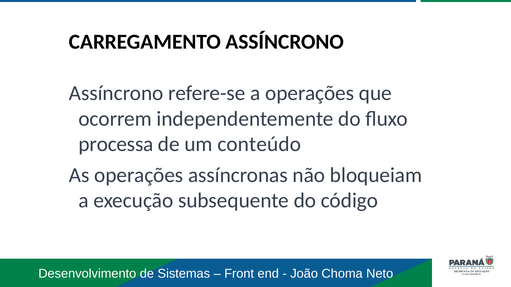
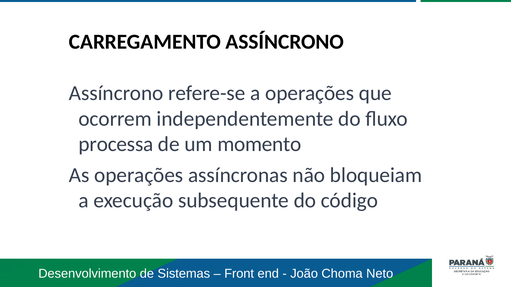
conteúdo: conteúdo -> momento (259, 145)
